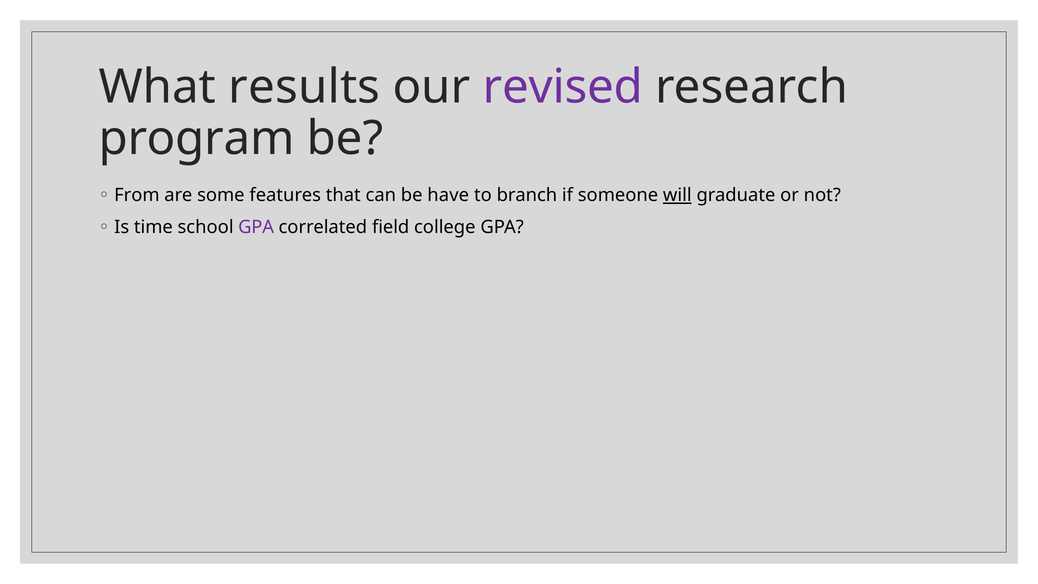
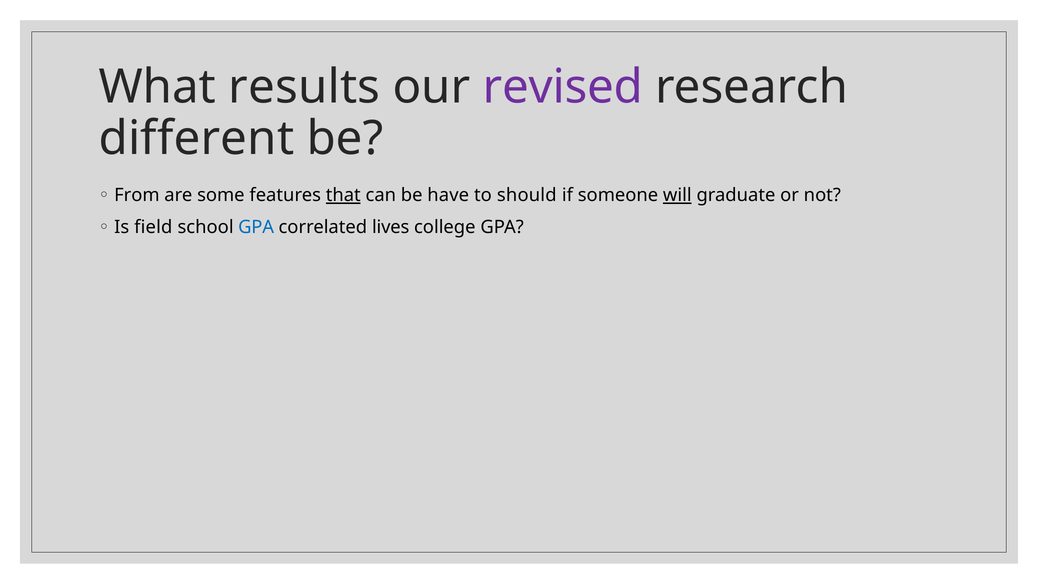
program: program -> different (196, 138)
that underline: none -> present (343, 195)
branch: branch -> should (527, 195)
time: time -> field (153, 227)
GPA colour: purple -> blue (256, 227)
field: field -> lives (391, 227)
